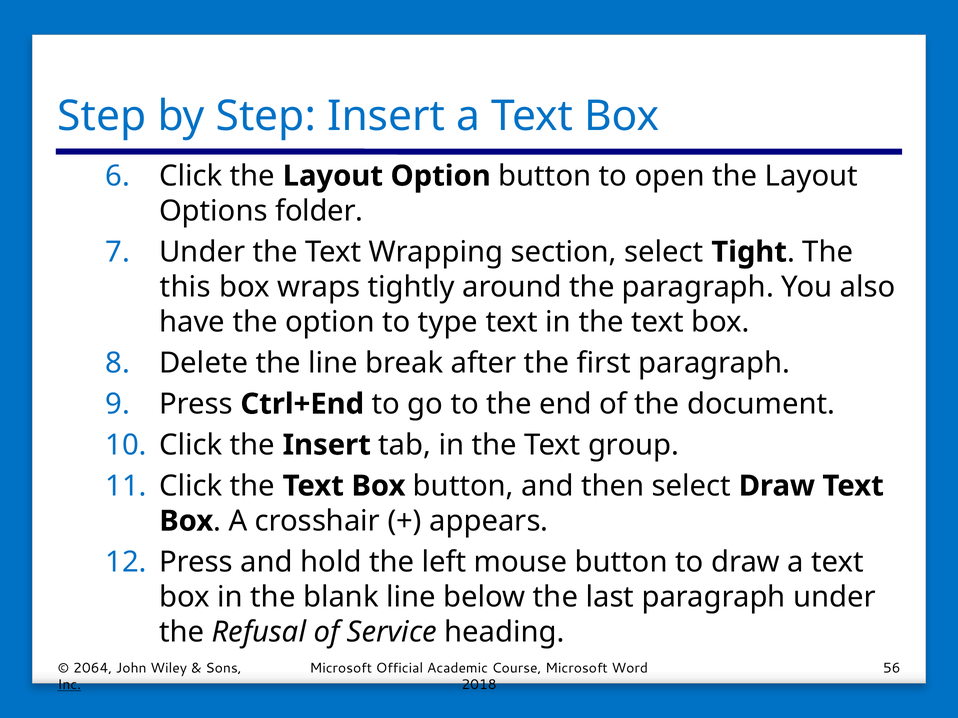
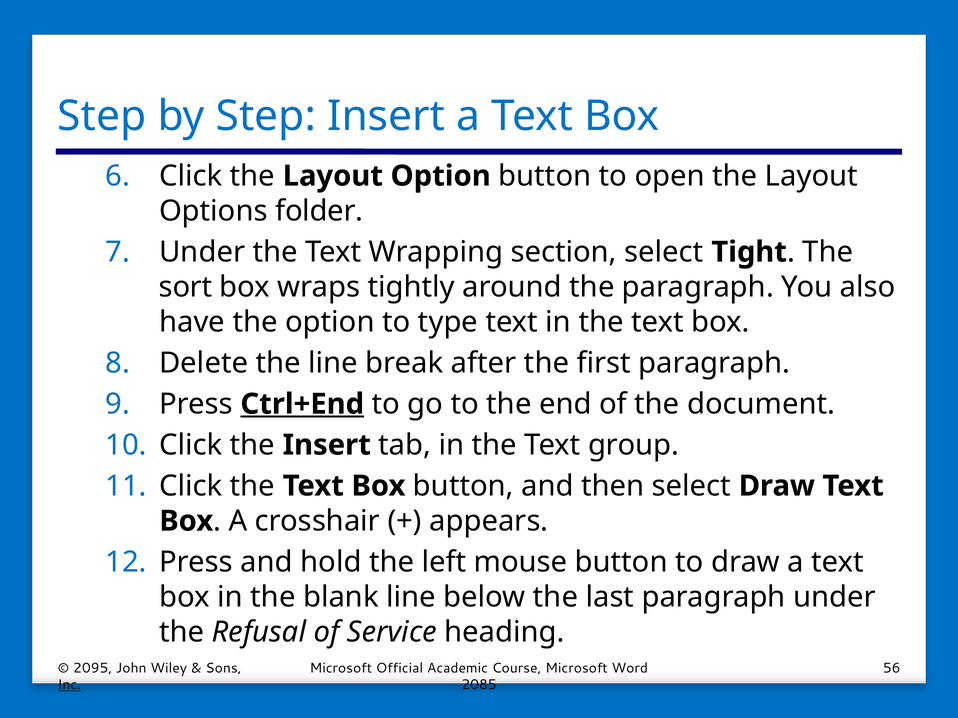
this: this -> sort (186, 287)
Ctrl+End underline: none -> present (302, 404)
2064: 2064 -> 2095 (93, 668)
2018: 2018 -> 2085 (479, 685)
